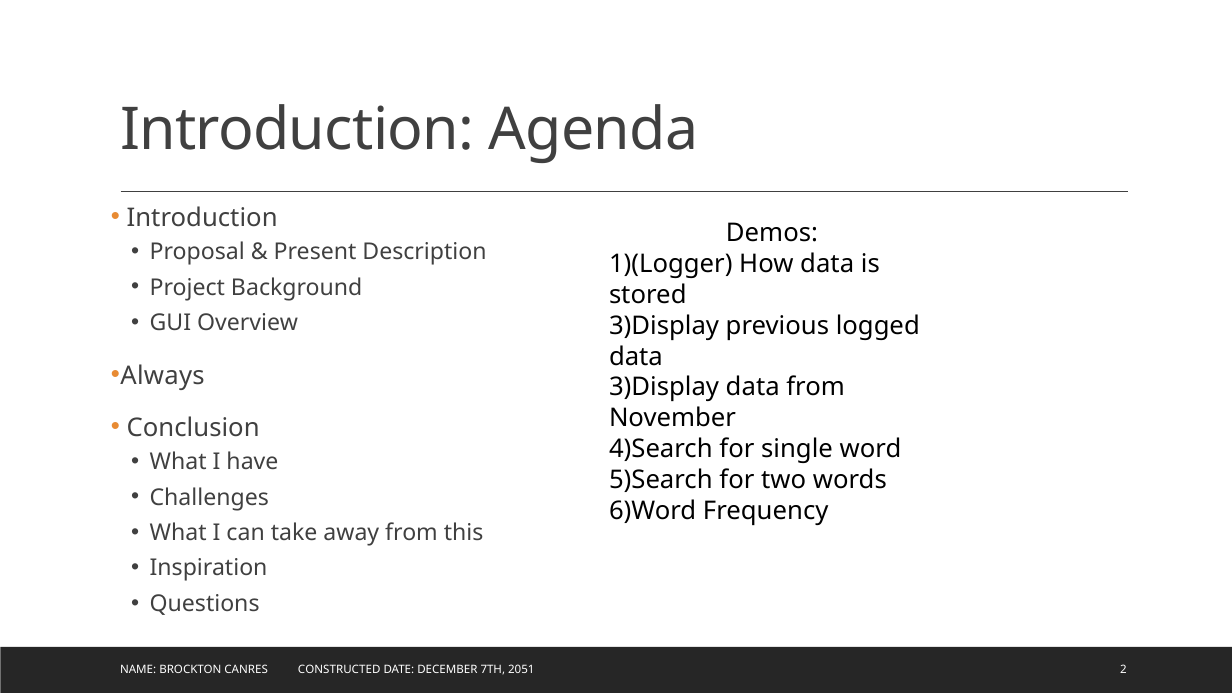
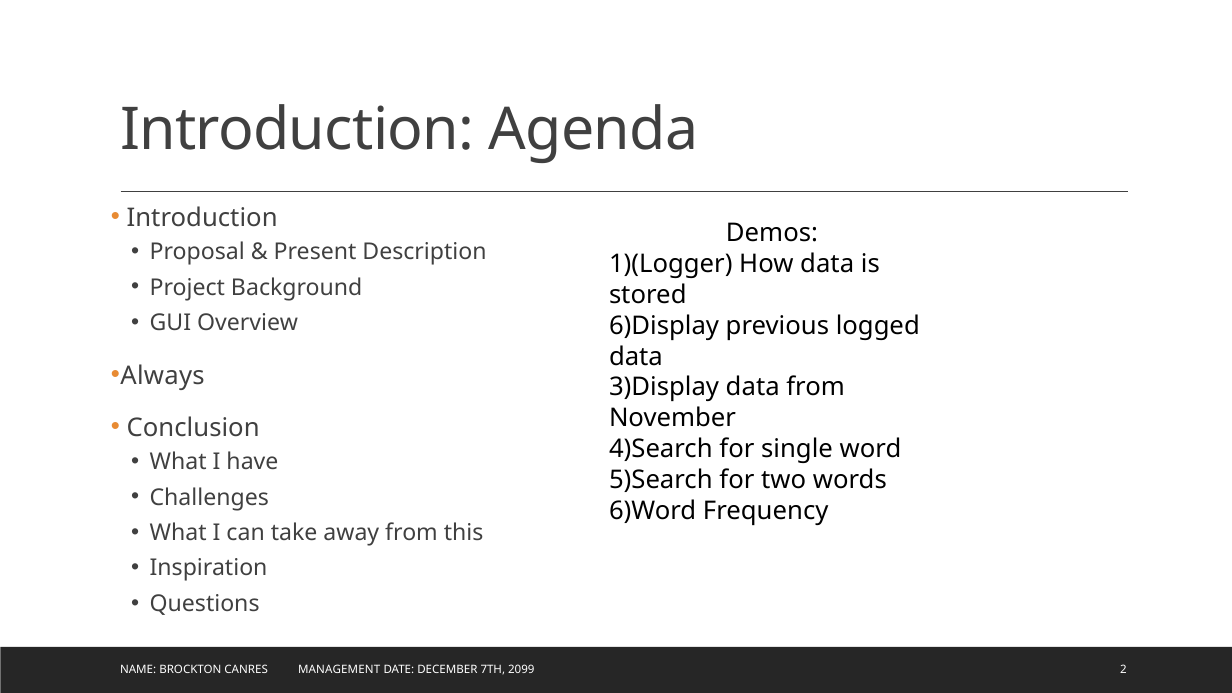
3)Display: 3)Display -> 6)Display (664, 326)
CONSTRUCTED: CONSTRUCTED -> MANAGEMENT (339, 670)
2051: 2051 -> 2099 (521, 670)
